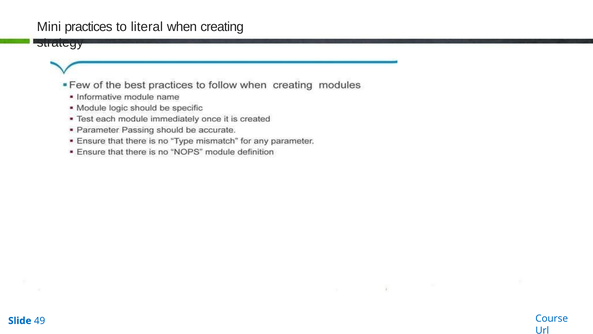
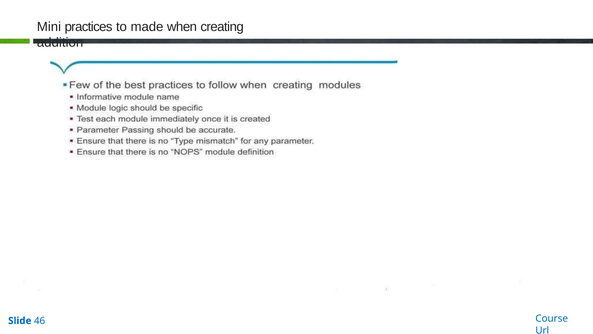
literal: literal -> made (147, 27)
strategy: strategy -> addition (60, 43)
49: 49 -> 46 (40, 321)
